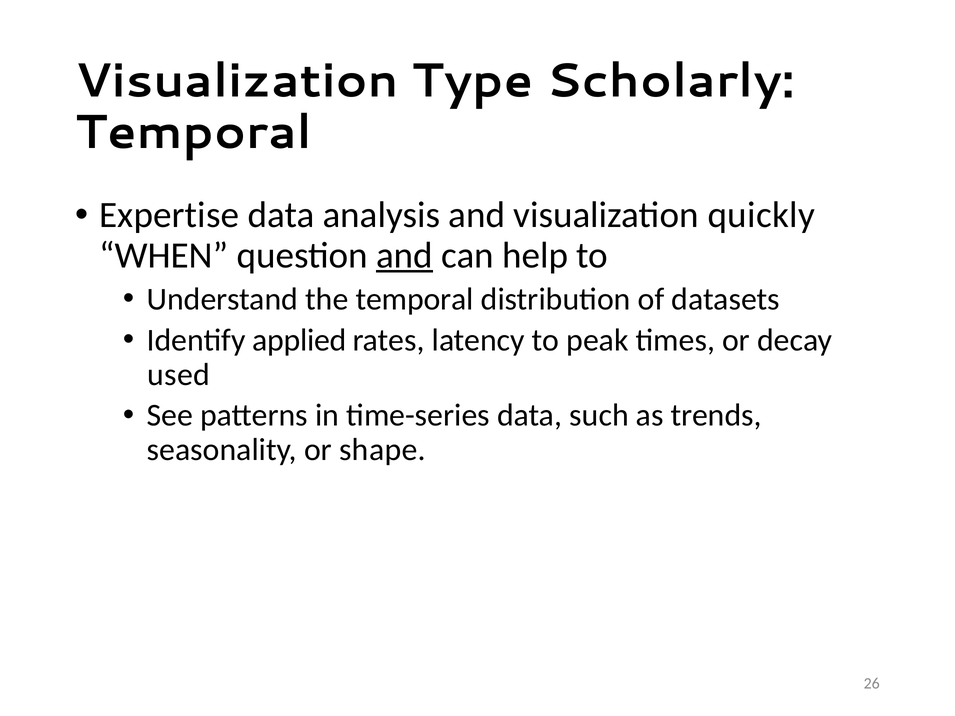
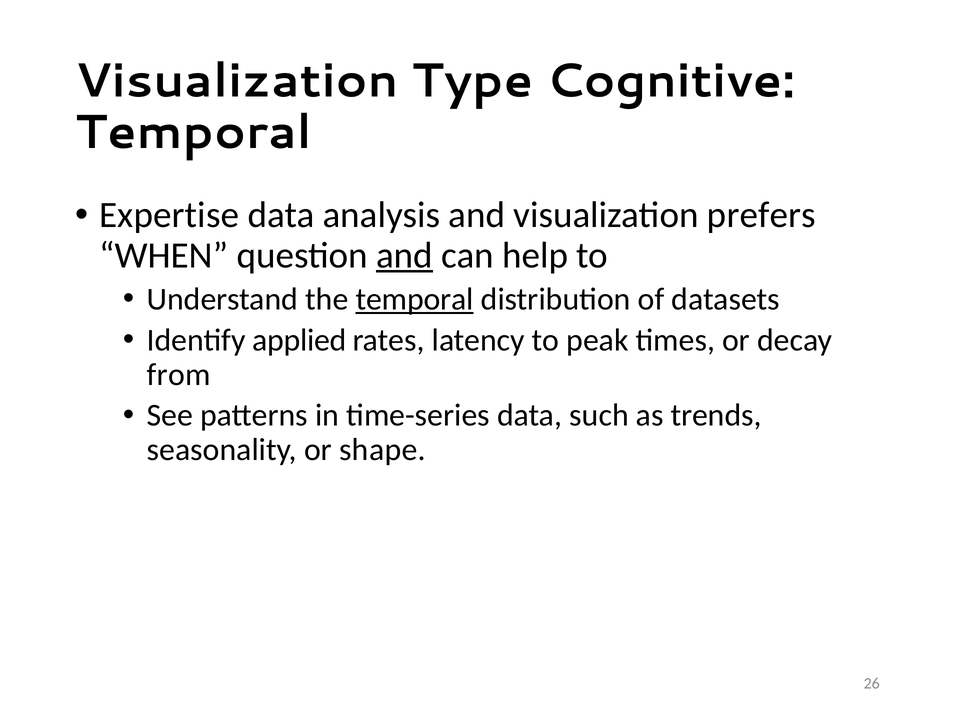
Scholarly: Scholarly -> Cognitive (671, 81)
quickly: quickly -> prefers (761, 215)
temporal underline: none -> present (415, 299)
used: used -> from (179, 375)
